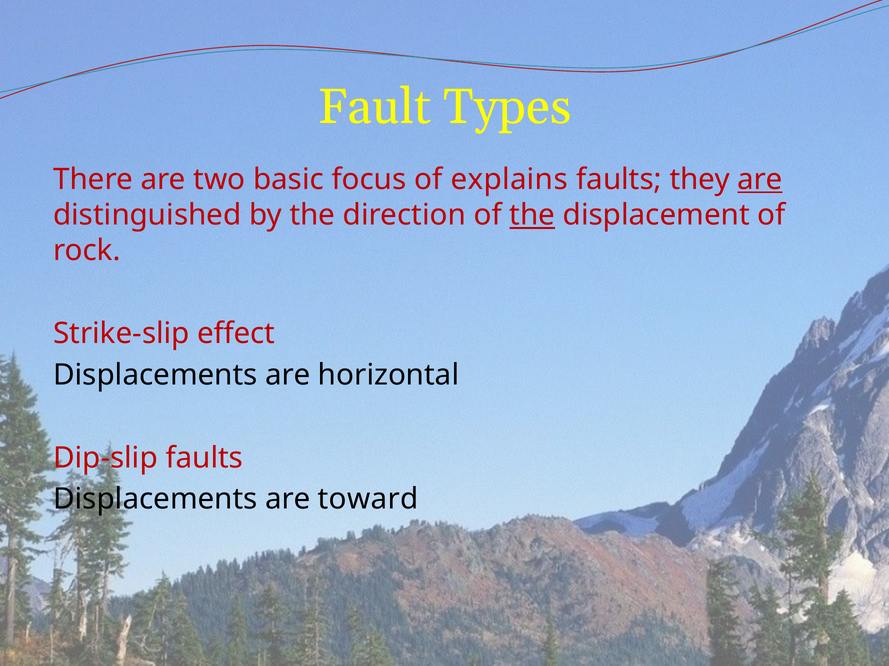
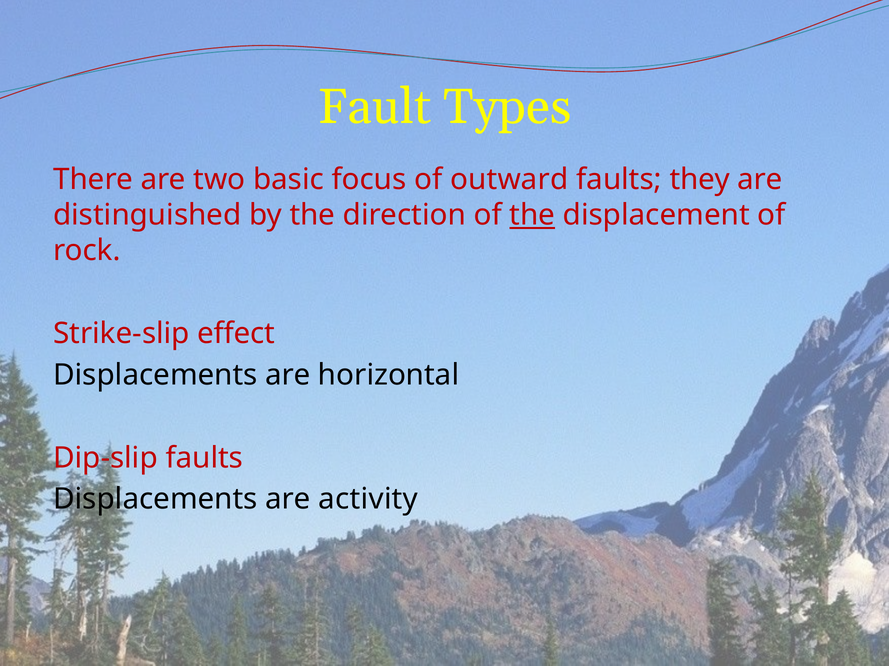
explains: explains -> outward (509, 180)
are underline: present -> none (760, 180)
toward: toward -> activity (368, 500)
